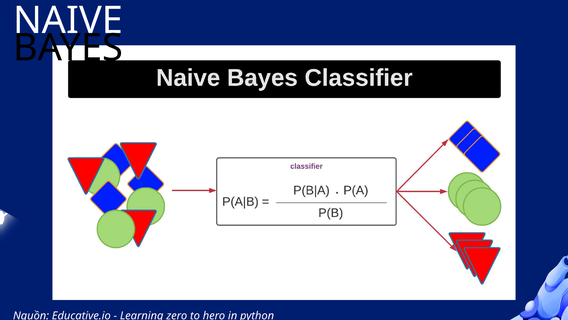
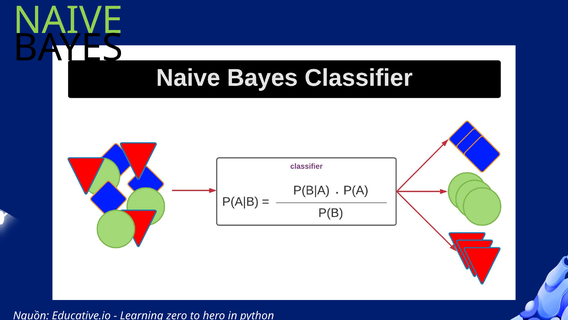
NAIVE colour: white -> light green (68, 21)
